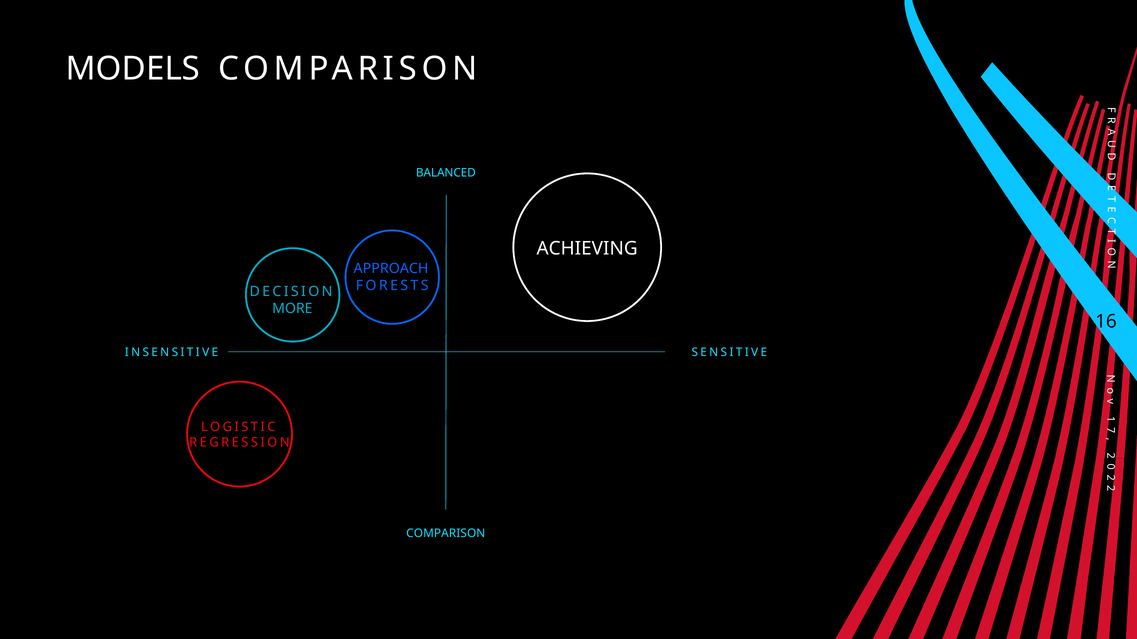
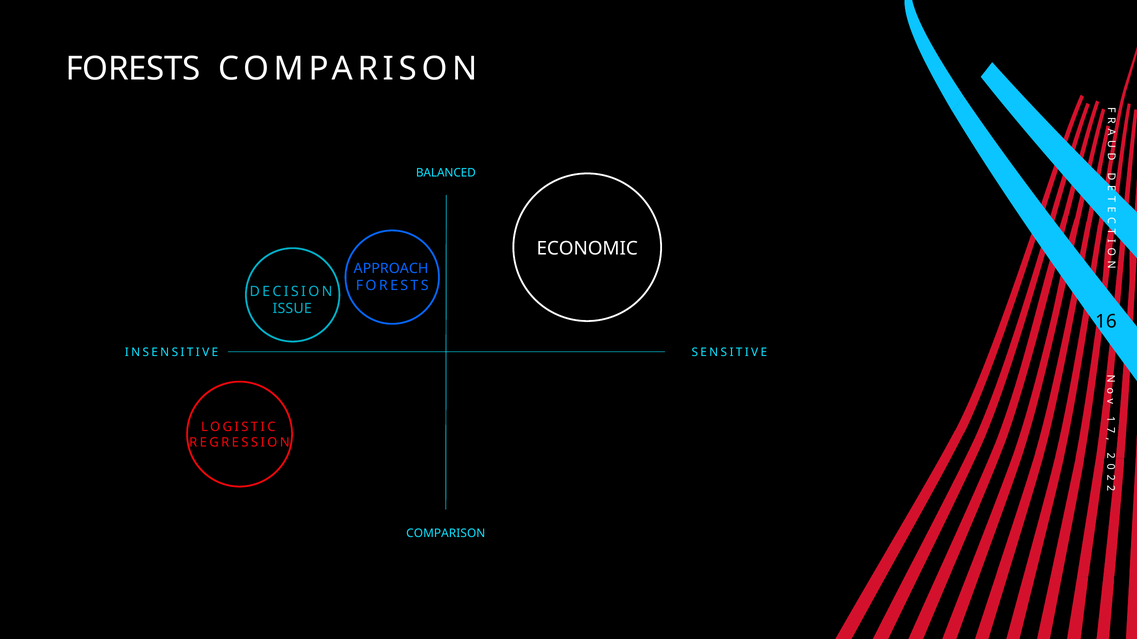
MODELS: MODELS -> FORESTS (133, 69)
ACHIEVING: ACHIEVING -> ECONOMIC (587, 249)
MORE: MORE -> ISSUE (292, 309)
